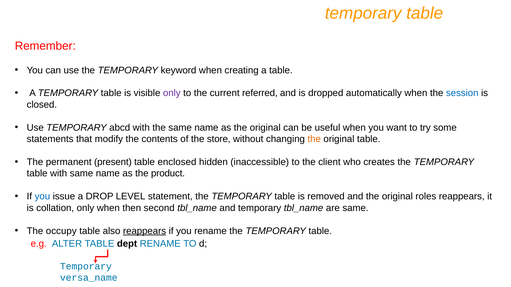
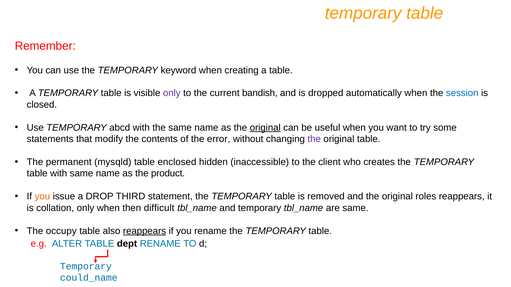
referred: referred -> bandish (260, 93)
original underline: none -> present (265, 128)
store: store -> error (219, 139)
the colour: orange -> purple (314, 139)
present: present -> mysqld (113, 162)
you colour: blue -> orange (42, 197)
LEVEL: LEVEL -> THIRD (131, 197)
second: second -> difficult (159, 208)
versa_name: versa_name -> could_name (89, 278)
